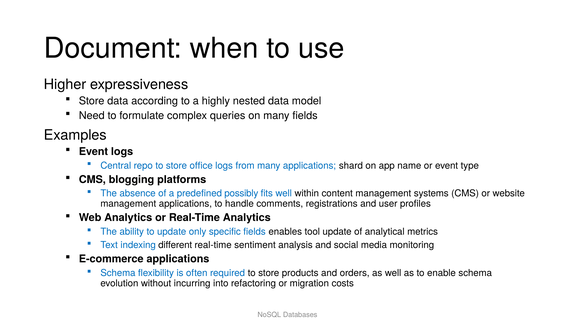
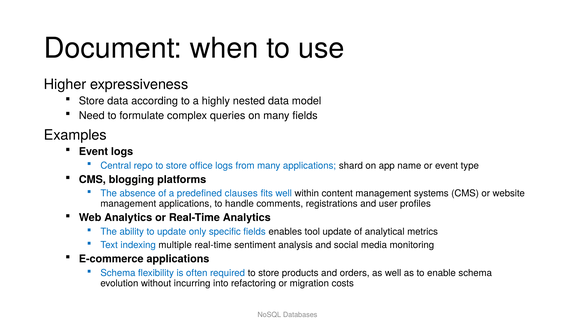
possibly: possibly -> clauses (241, 194)
different: different -> multiple (175, 245)
